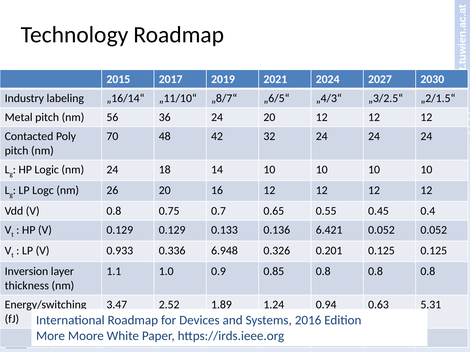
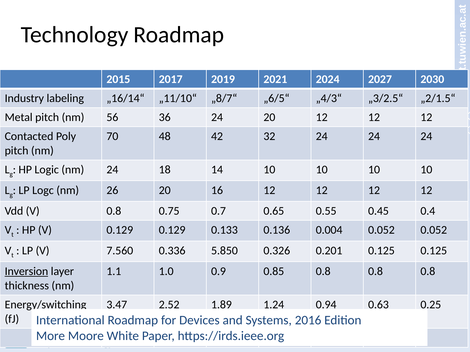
6.421: 6.421 -> 0.004 (329, 230)
0.933: 0.933 -> 7.560 (120, 251)
6.948: 6.948 -> 5.850 (224, 251)
Inversion underline: none -> present (26, 272)
5.31: 5.31 -> 0.25 (431, 305)
